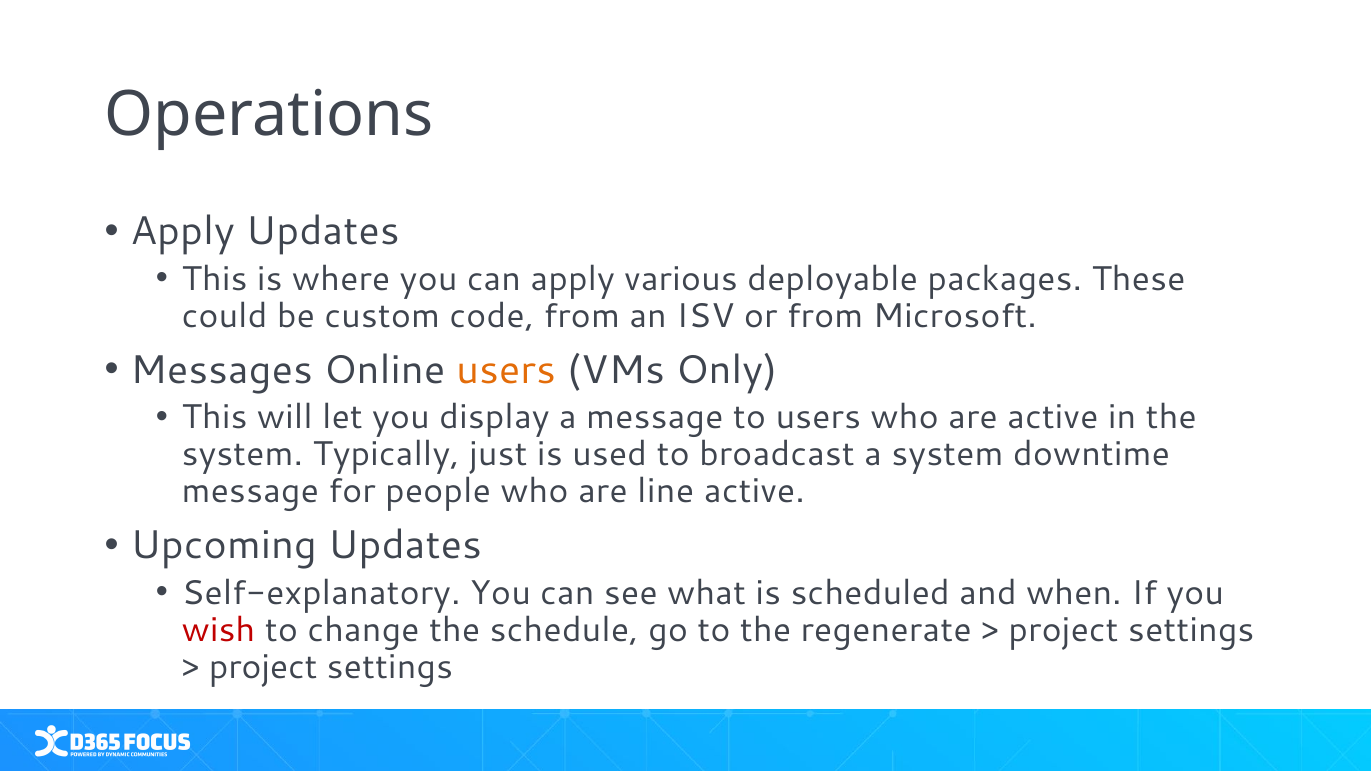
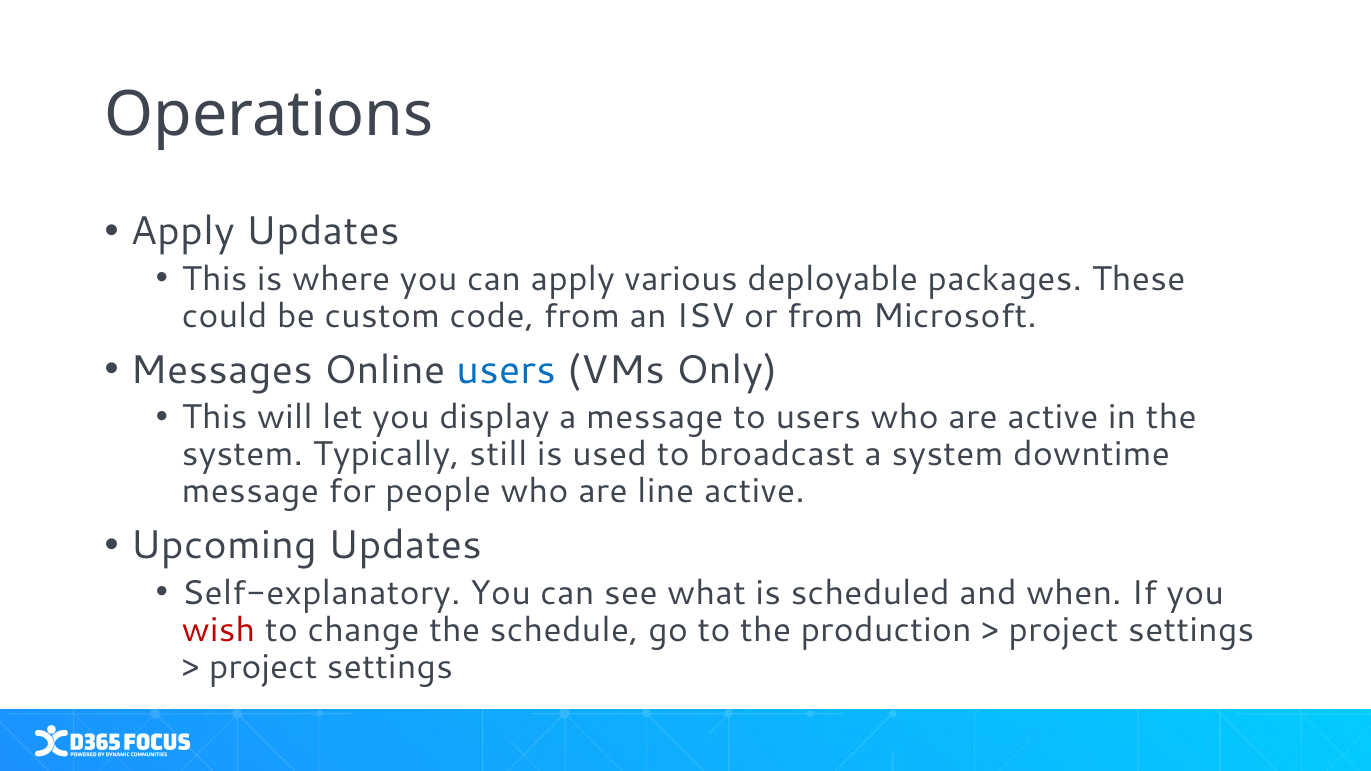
users colour: orange -> blue (506, 370)
just: just -> still (498, 455)
regenerate: regenerate -> production (886, 630)
